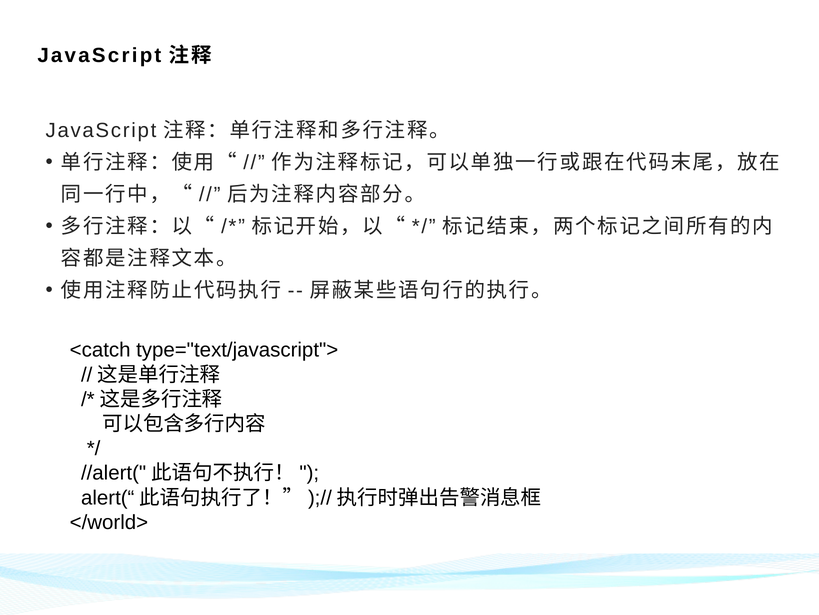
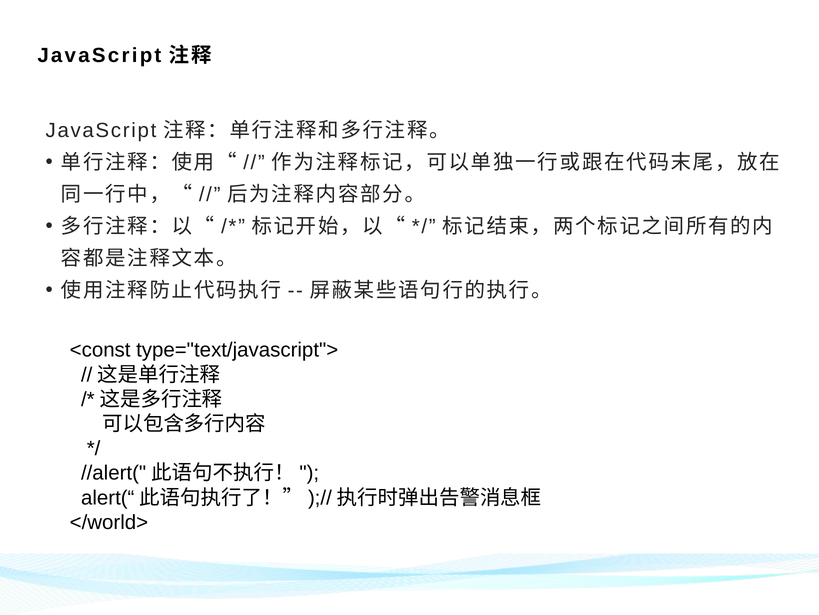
<catch: <catch -> <const (100, 350)
